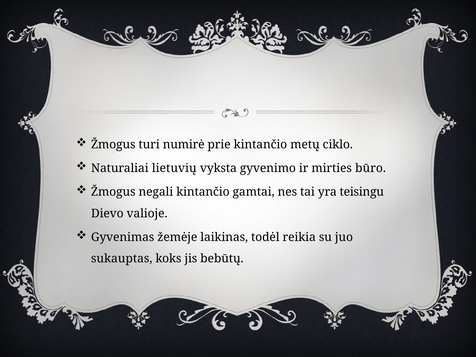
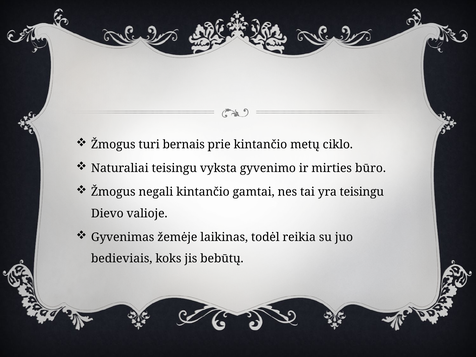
numirė: numirė -> bernais (184, 144)
Naturaliai lietuvių: lietuvių -> teisingu (174, 168)
sukauptas: sukauptas -> bedieviais (122, 259)
